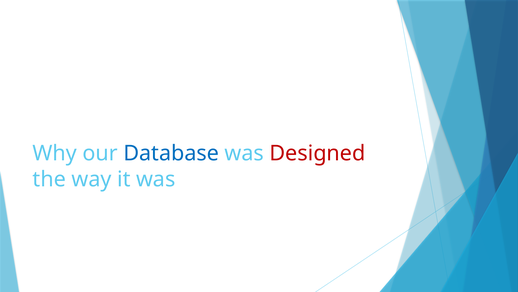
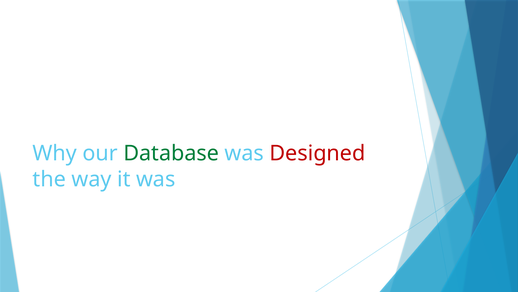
Database colour: blue -> green (171, 153)
